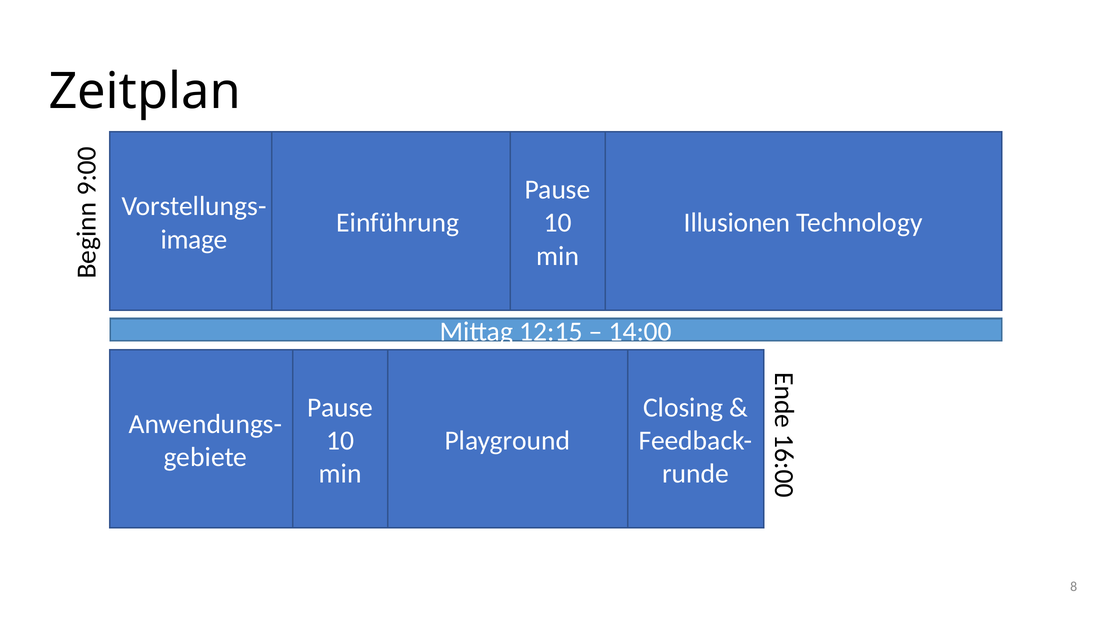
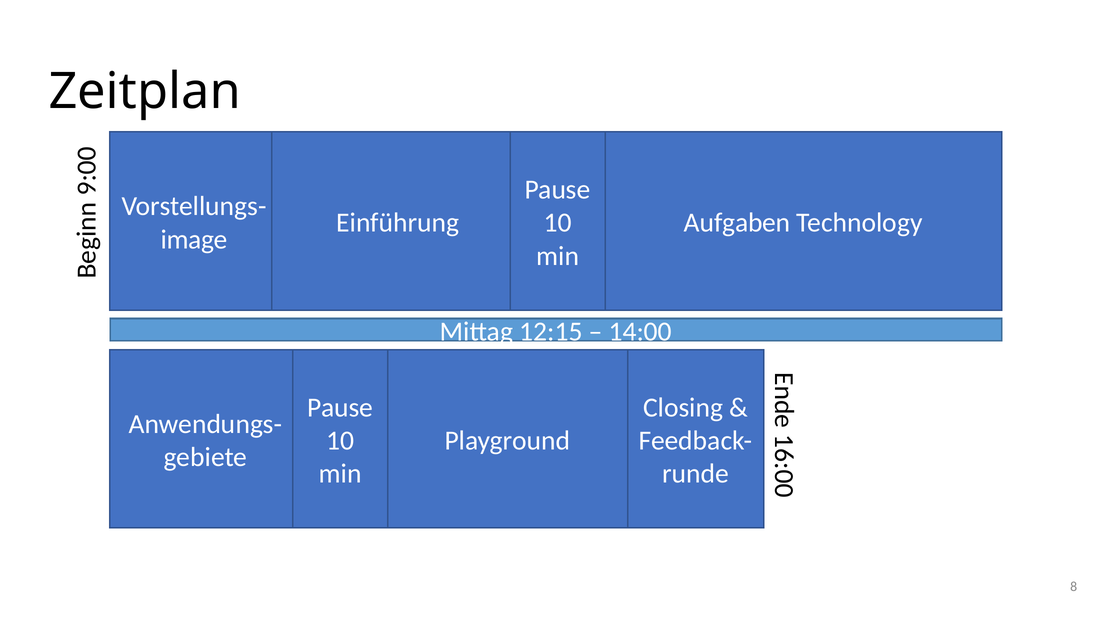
Illusionen: Illusionen -> Aufgaben (737, 223)
